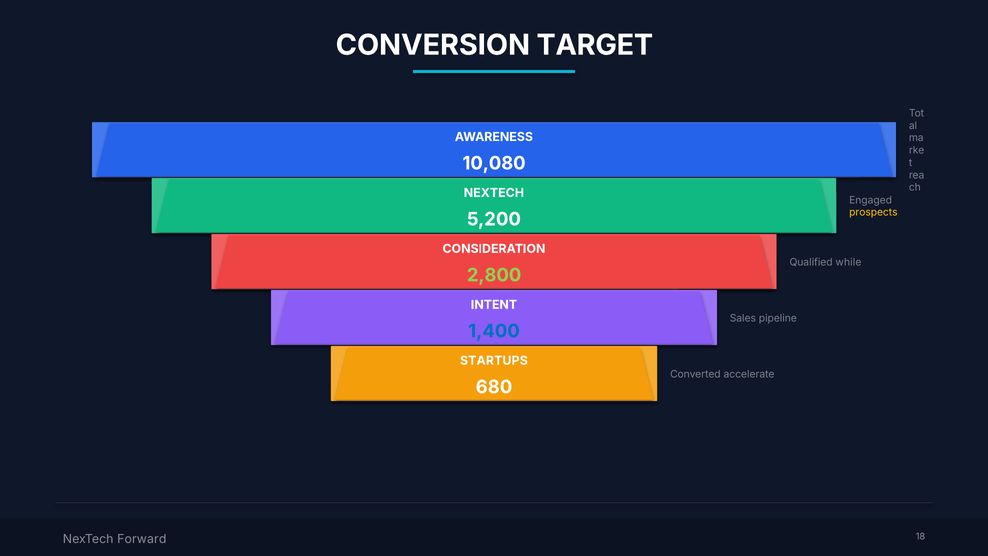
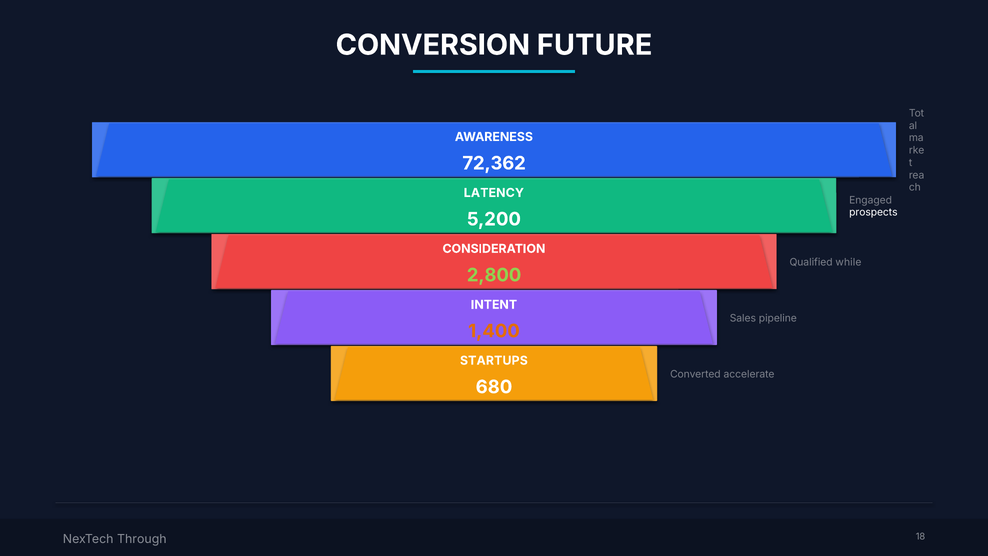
TARGET: TARGET -> FUTURE (595, 45)
10,080: 10,080 -> 72,362 (494, 163)
NEXTECH: NEXTECH -> LATENCY (494, 193)
prospects colour: yellow -> white (873, 212)
1,400 colour: blue -> orange (494, 331)
Forward: Forward -> Through (142, 539)
